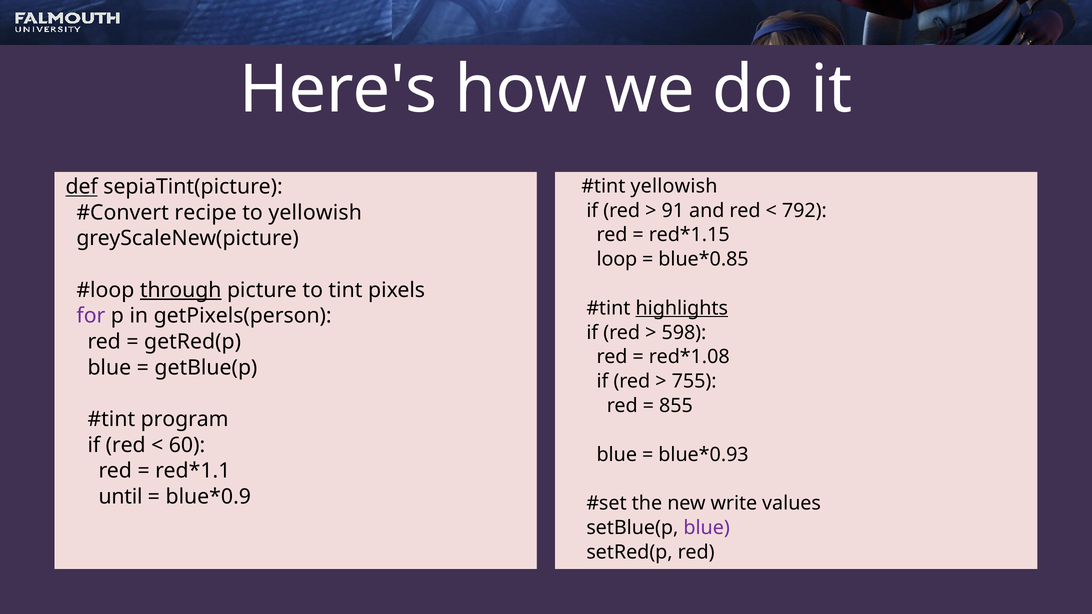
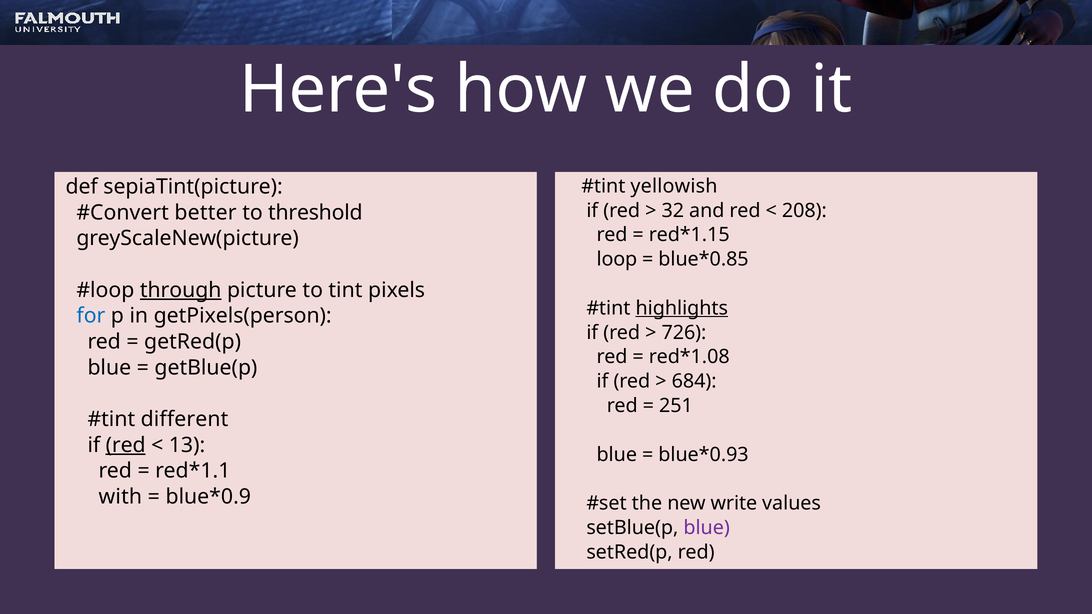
def underline: present -> none (82, 187)
91: 91 -> 32 (673, 211)
792: 792 -> 208 (804, 211)
recipe: recipe -> better (206, 213)
to yellowish: yellowish -> threshold (315, 213)
for colour: purple -> blue (91, 316)
598: 598 -> 726 (684, 333)
755: 755 -> 684 (694, 381)
855: 855 -> 251 (676, 406)
program: program -> different (185, 419)
red underline: none -> present (126, 445)
60: 60 -> 13 (187, 445)
until: until -> with (120, 497)
